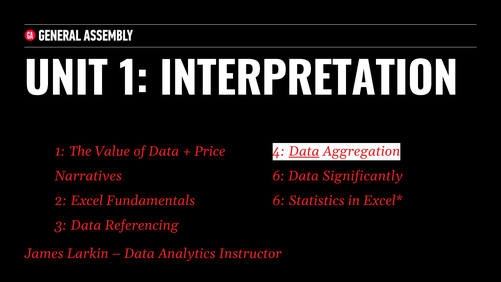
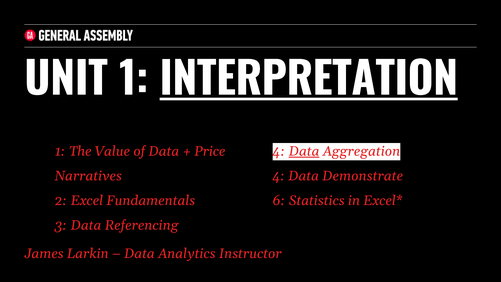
INTERPRETATION underline: none -> present (309, 80)
6: 6 -> 4 (279, 176)
Significantly: Significantly -> Demonstrate (363, 176)
